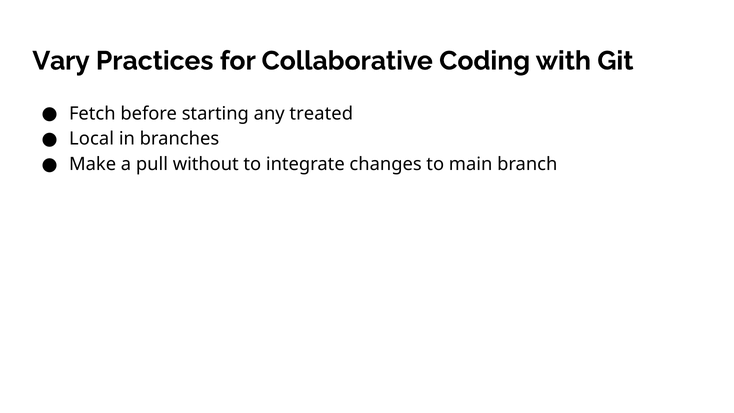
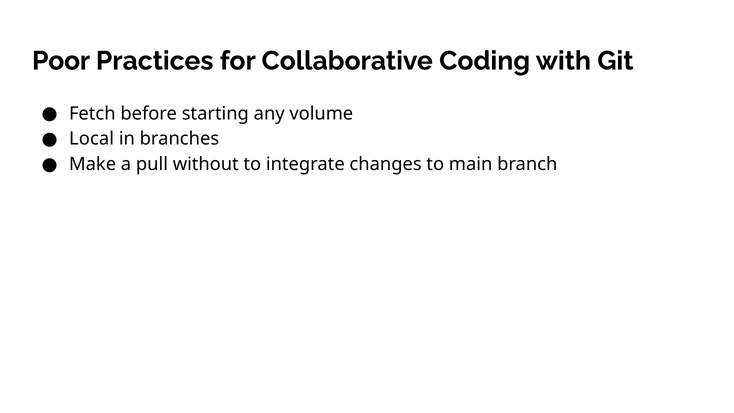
Vary: Vary -> Poor (61, 61)
treated: treated -> volume (321, 114)
